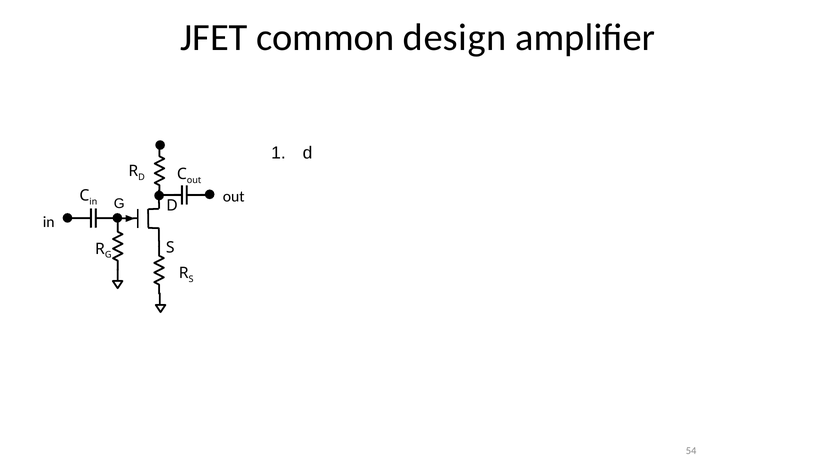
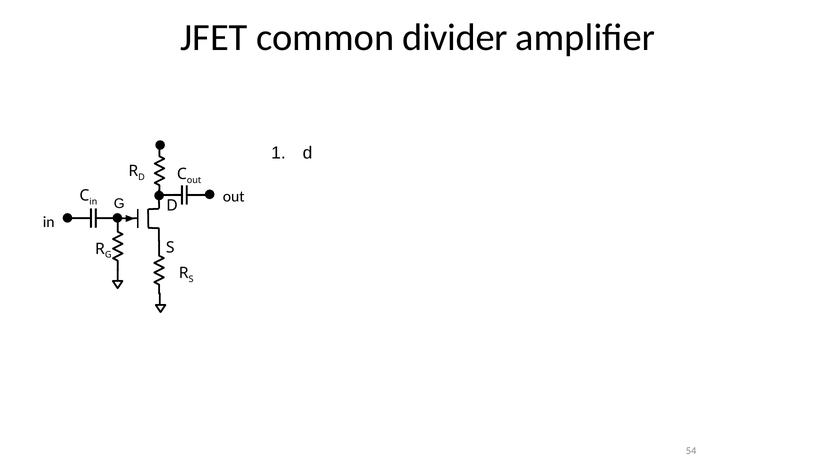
design: design -> divider (455, 38)
